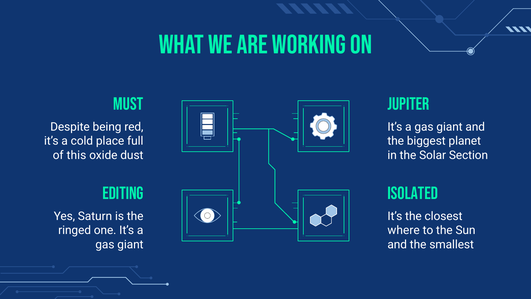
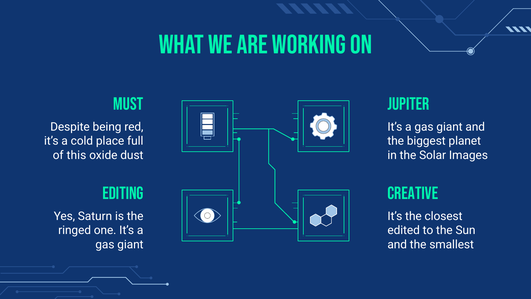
Section: Section -> Images (468, 155)
ISOLATED: ISOLATED -> CREATIVE (413, 193)
where: where -> edited (404, 230)
